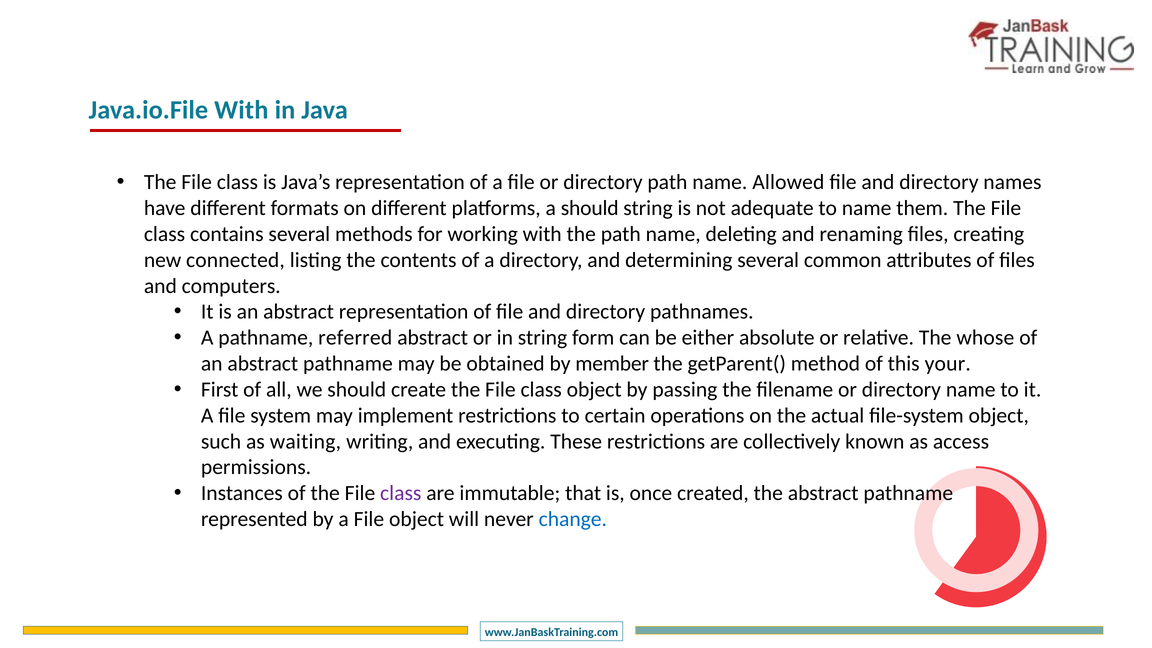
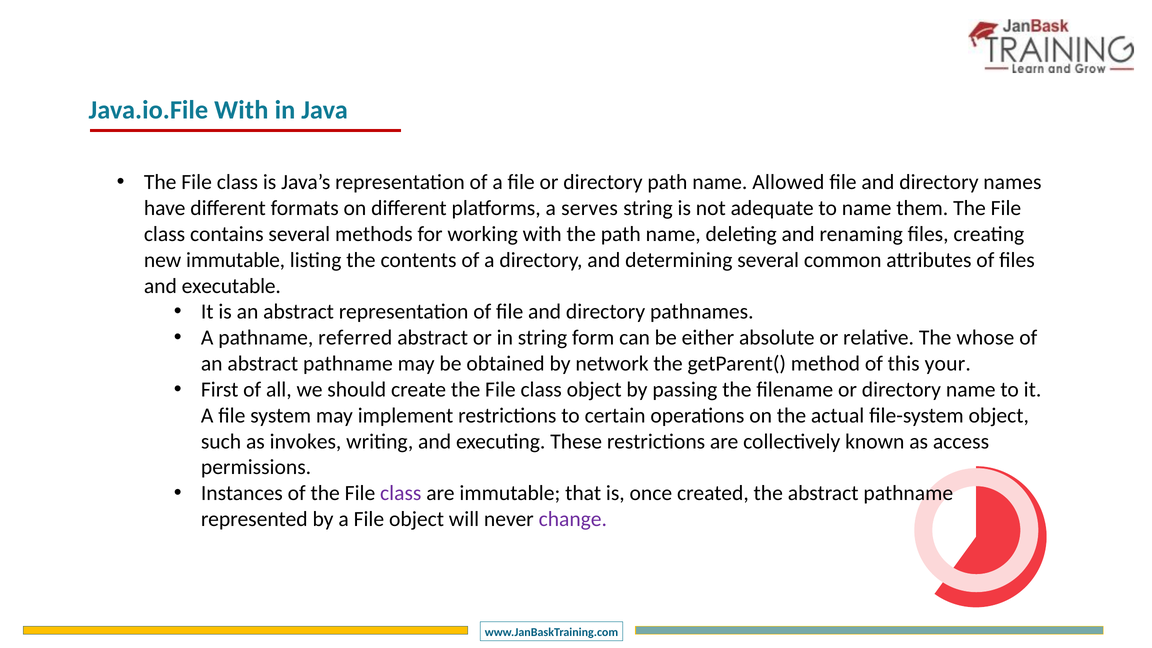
a should: should -> serves (589, 208)
new connected: connected -> immutable (236, 260)
computers: computers -> executable (231, 286)
member: member -> network (612, 364)
waiting: waiting -> invokes (306, 441)
change colour: blue -> purple (573, 519)
